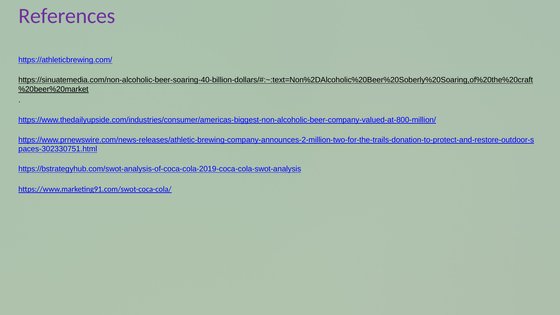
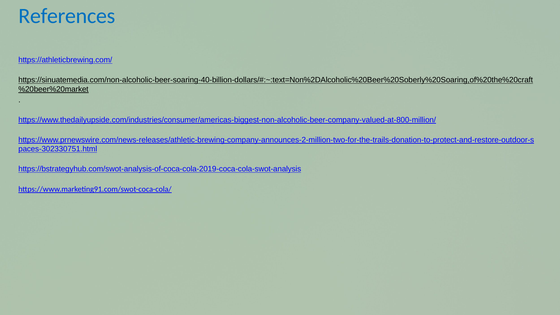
References colour: purple -> blue (67, 16)
